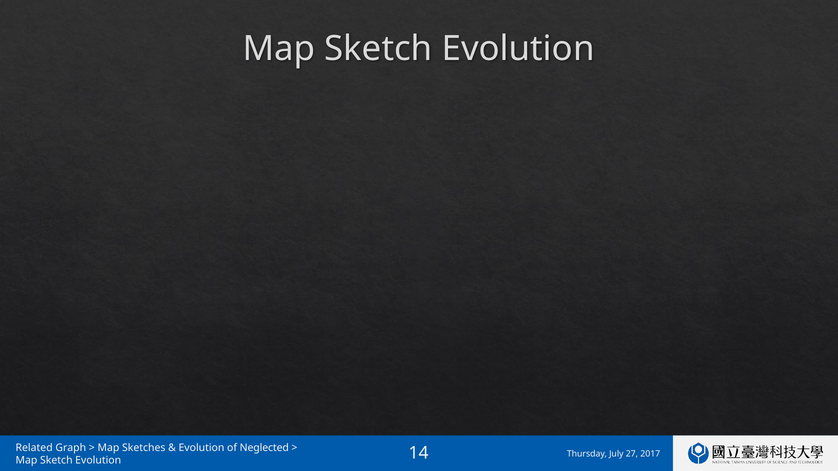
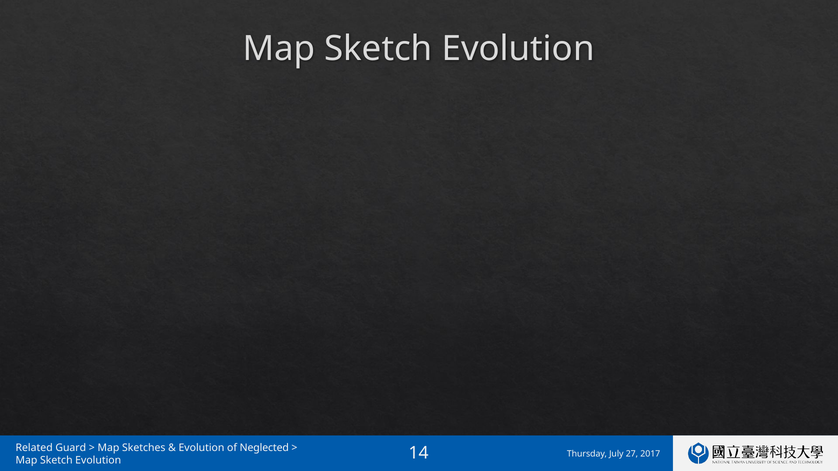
Graph: Graph -> Guard (71, 448)
